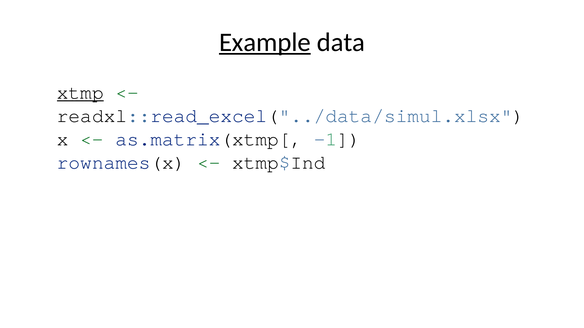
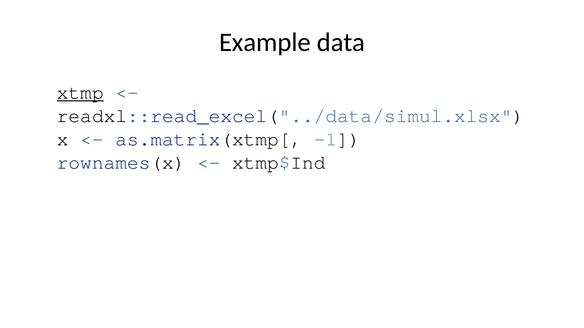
Example underline: present -> none (265, 42)
